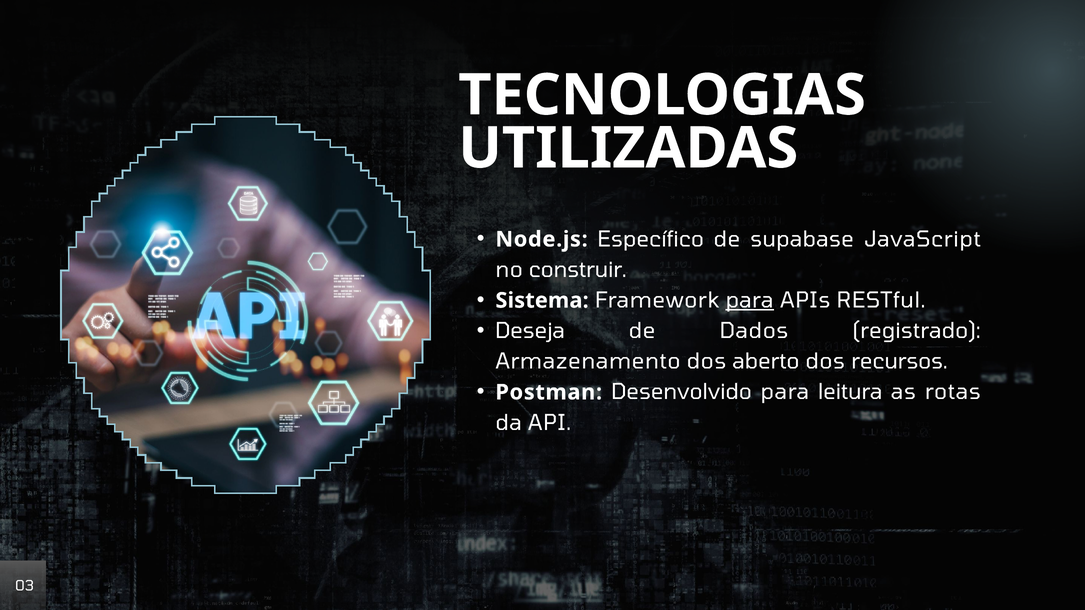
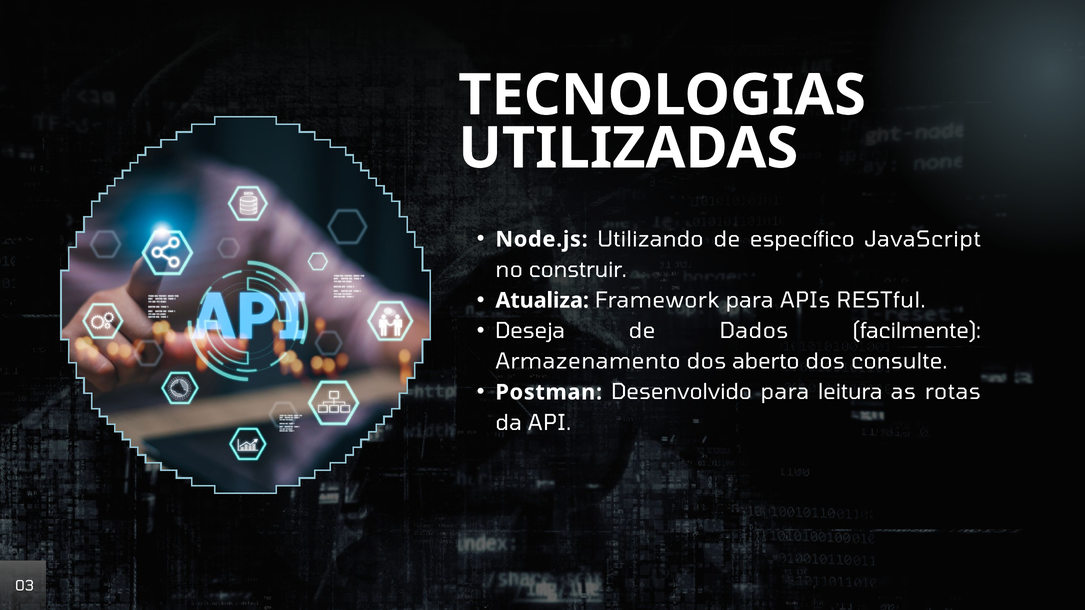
Específico: Específico -> Utilizando (651, 239)
supabase: supabase -> específico (802, 239)
Sistema: Sistema -> Atualiza (542, 301)
para underline: present -> none (750, 301)
registrado: registrado -> facilmente (917, 331)
recursos: recursos -> consulte (899, 362)
